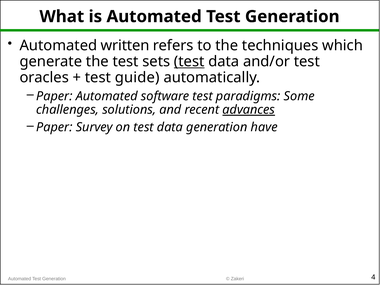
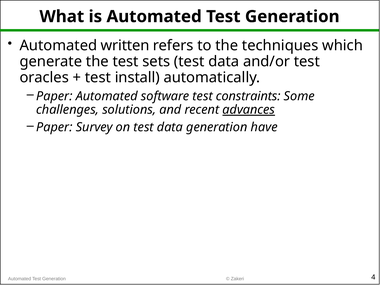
test underline: present -> none (189, 62)
guide: guide -> install (137, 77)
paradigms: paradigms -> constraints (248, 96)
